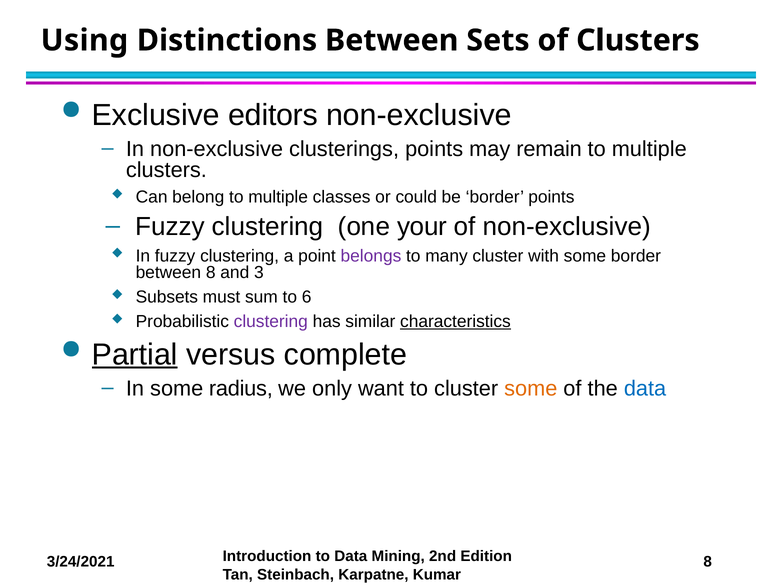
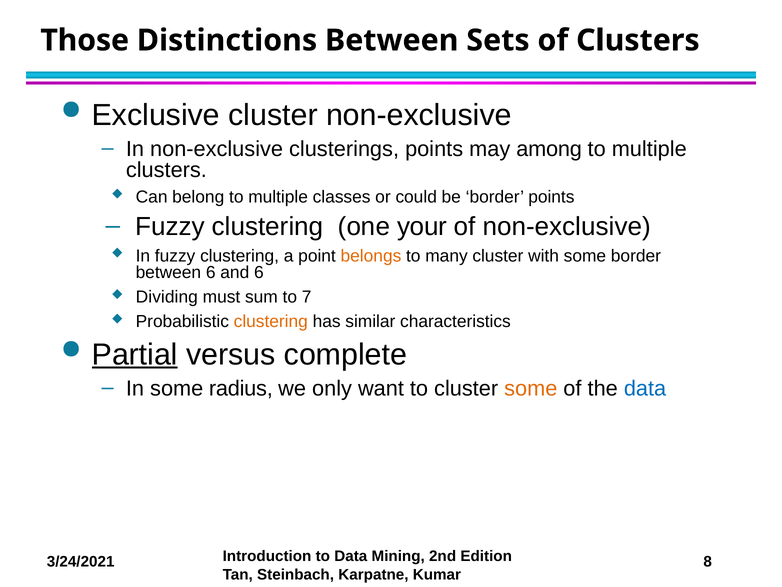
Using: Using -> Those (85, 40)
Exclusive editors: editors -> cluster (273, 115)
remain: remain -> among (549, 149)
belongs colour: purple -> orange (371, 256)
between 8: 8 -> 6 (211, 272)
and 3: 3 -> 6 (259, 272)
Subsets: Subsets -> Dividing (167, 297)
6: 6 -> 7 (307, 297)
clustering colour: purple -> orange (271, 321)
characteristics underline: present -> none (455, 321)
